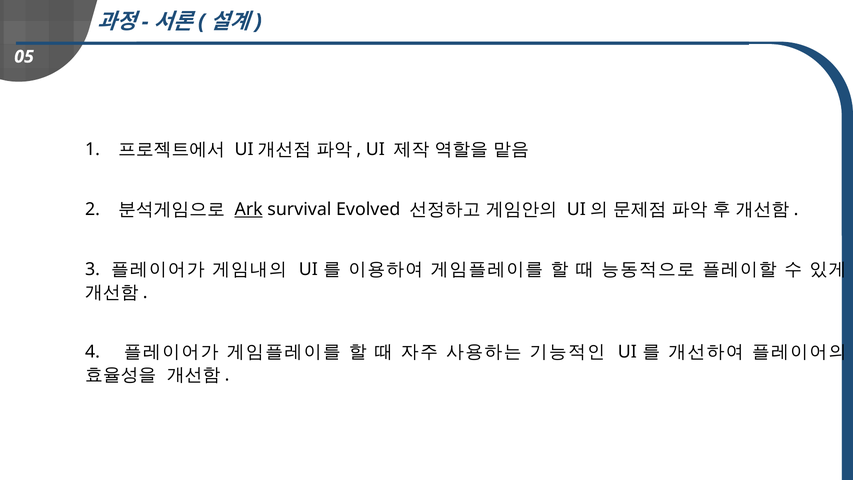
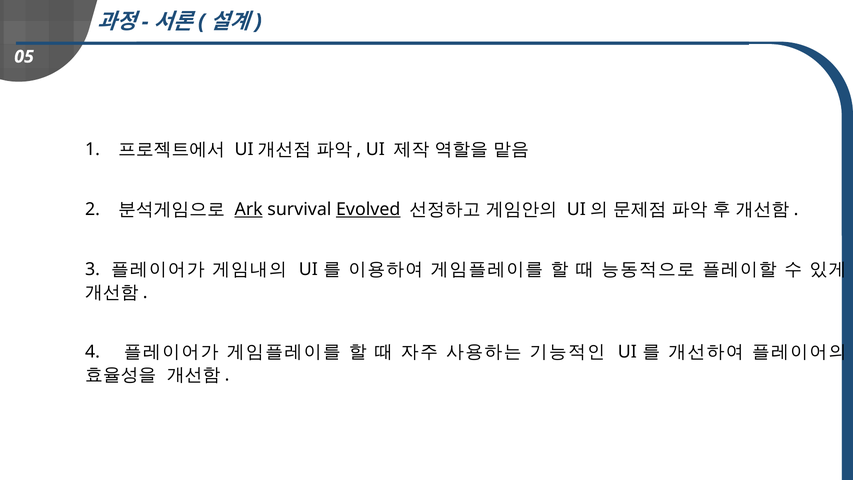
Evolved underline: none -> present (368, 209)
